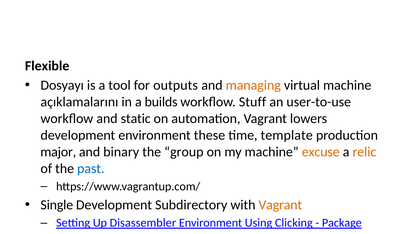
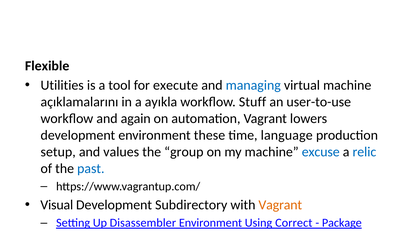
Dosyayı: Dosyayı -> Utilities (62, 85)
outputs: outputs -> execute (176, 85)
managing colour: orange -> blue (253, 85)
builds: builds -> ayıkla (161, 102)
static: static -> again (136, 119)
template: template -> language (287, 135)
major: major -> setup (58, 152)
binary: binary -> values (121, 152)
excuse colour: orange -> blue (321, 152)
relic colour: orange -> blue (364, 152)
Single: Single -> Visual (57, 205)
Clicking: Clicking -> Correct (294, 223)
